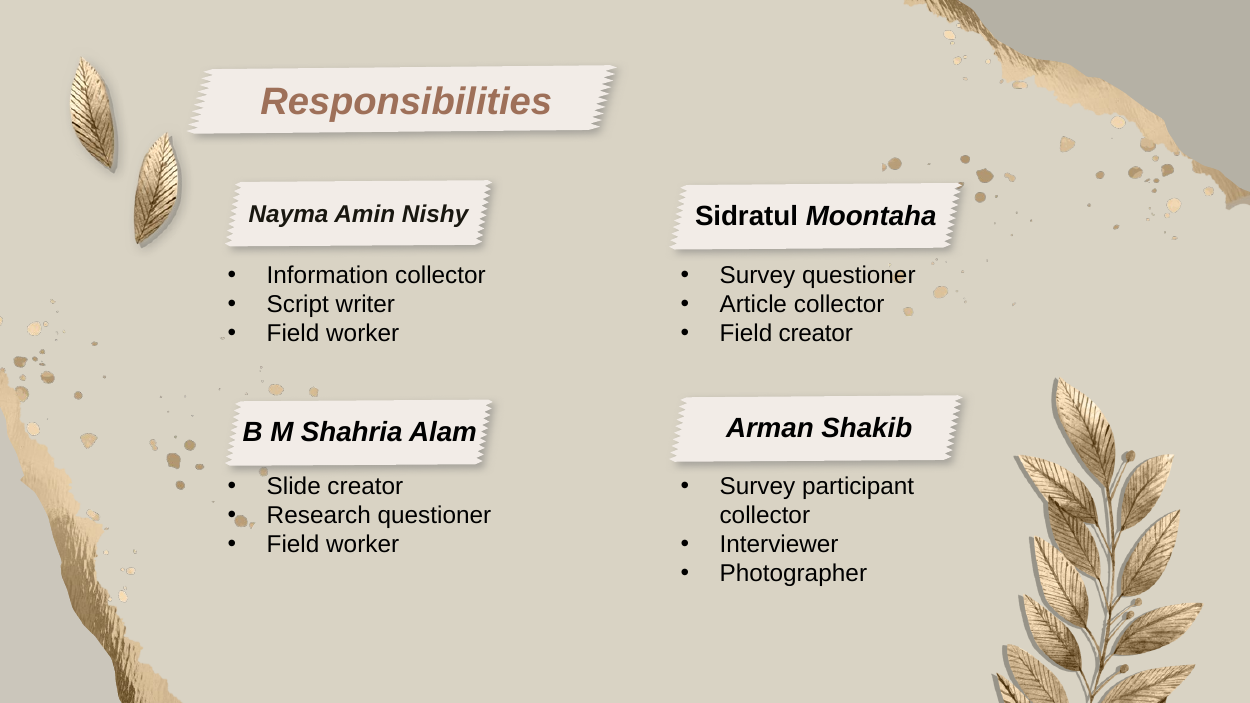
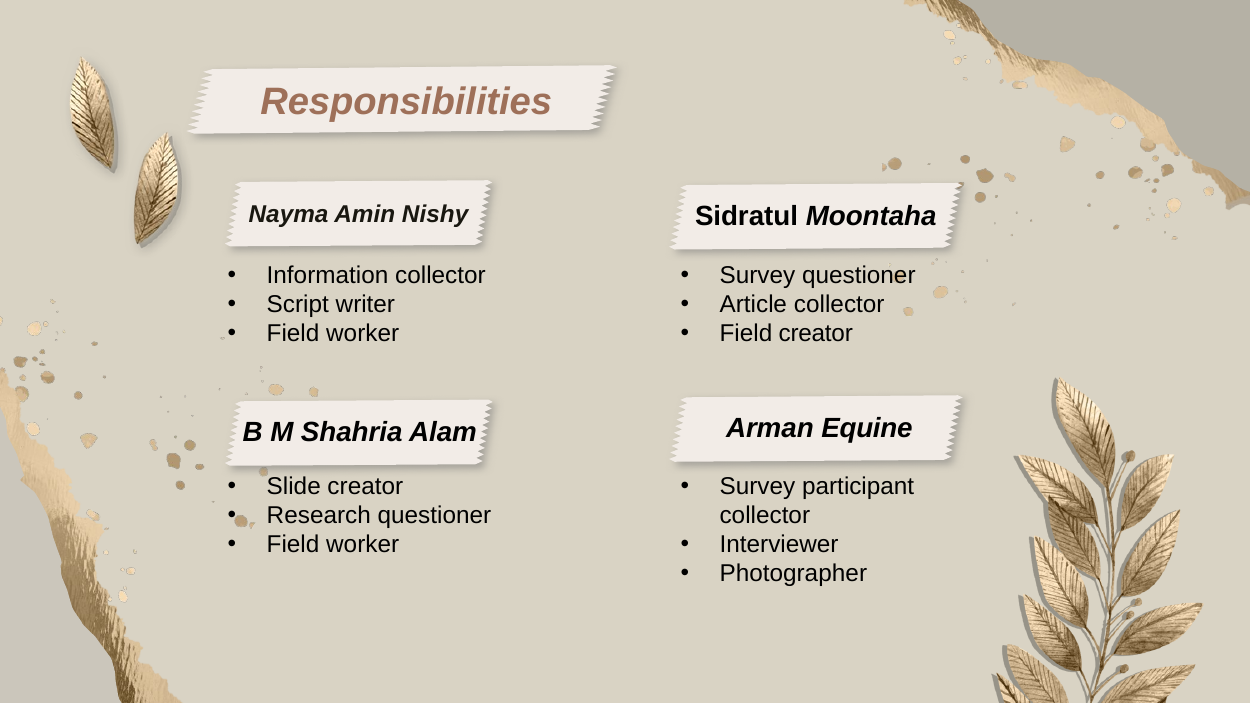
Shakib: Shakib -> Equine (867, 428)
